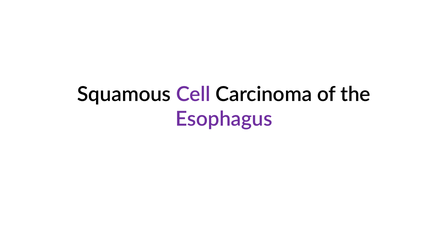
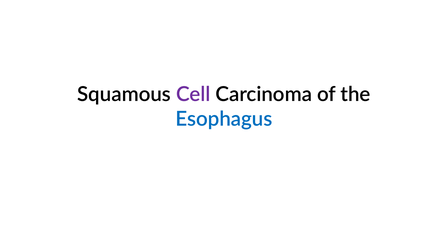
Esophagus colour: purple -> blue (224, 119)
